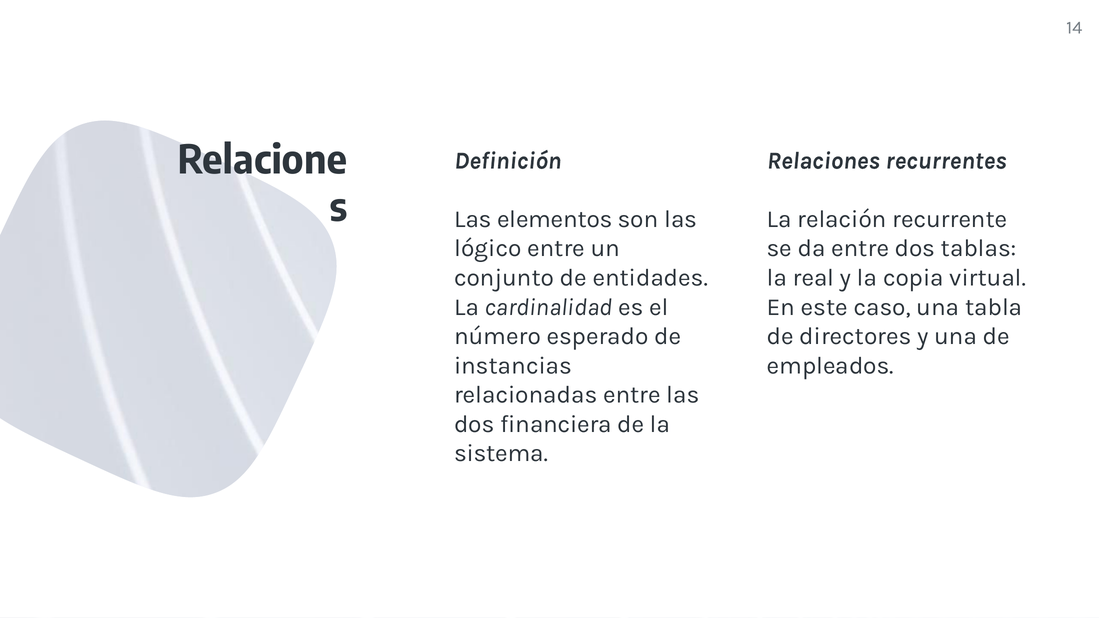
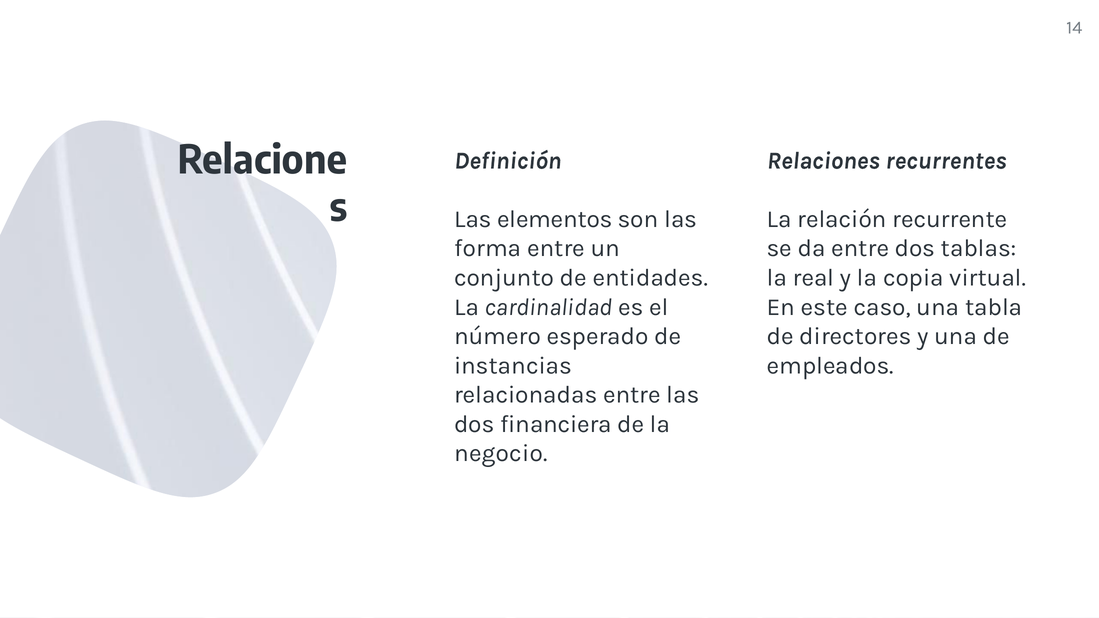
lógico: lógico -> forma (488, 248)
sistema: sistema -> negocio (501, 454)
